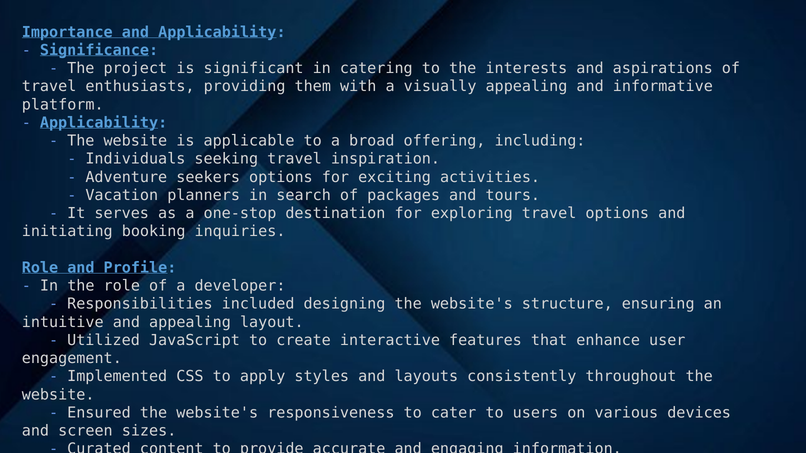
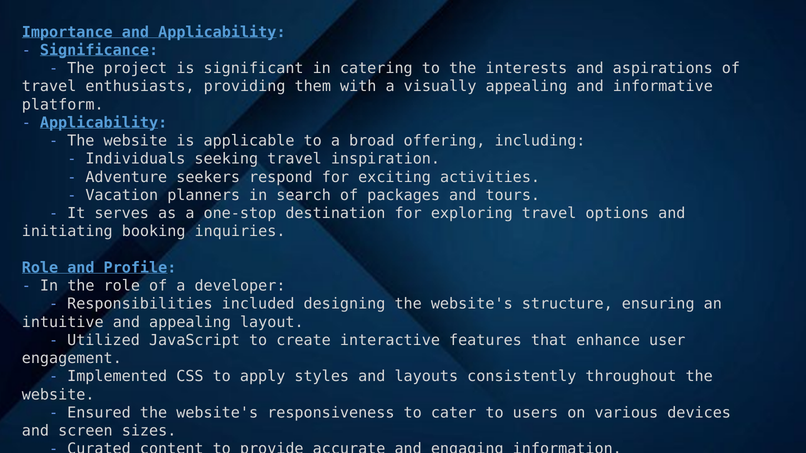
seekers options: options -> respond (281, 177)
